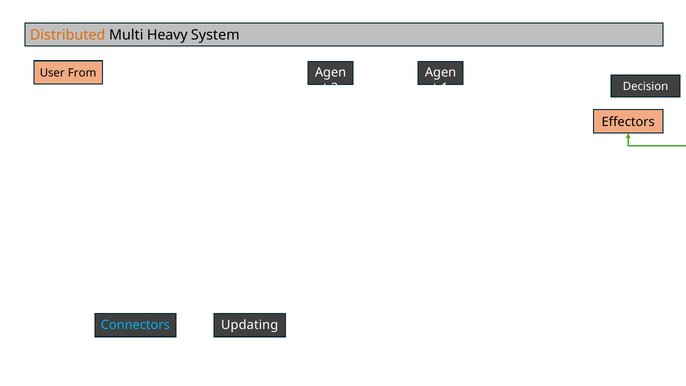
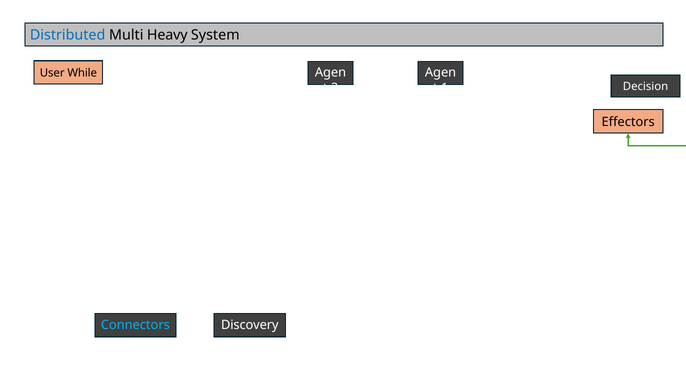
Distributed colour: orange -> blue (68, 35)
From: From -> While (82, 73)
Updating: Updating -> Discovery (250, 325)
